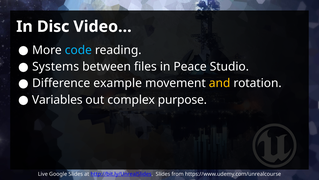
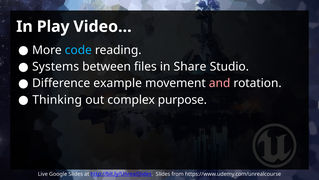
Disc: Disc -> Play (53, 27)
Peace: Peace -> Share (190, 66)
and colour: yellow -> pink (220, 83)
Variables: Variables -> Thinking (57, 99)
